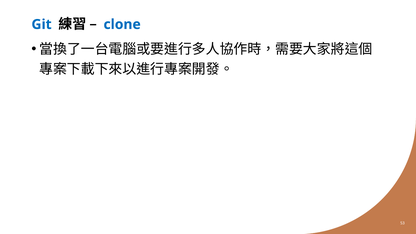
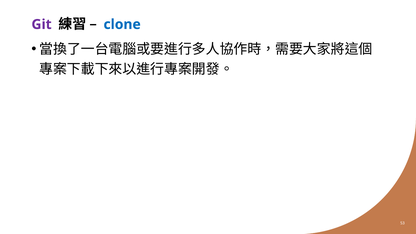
Git colour: blue -> purple (42, 24)
